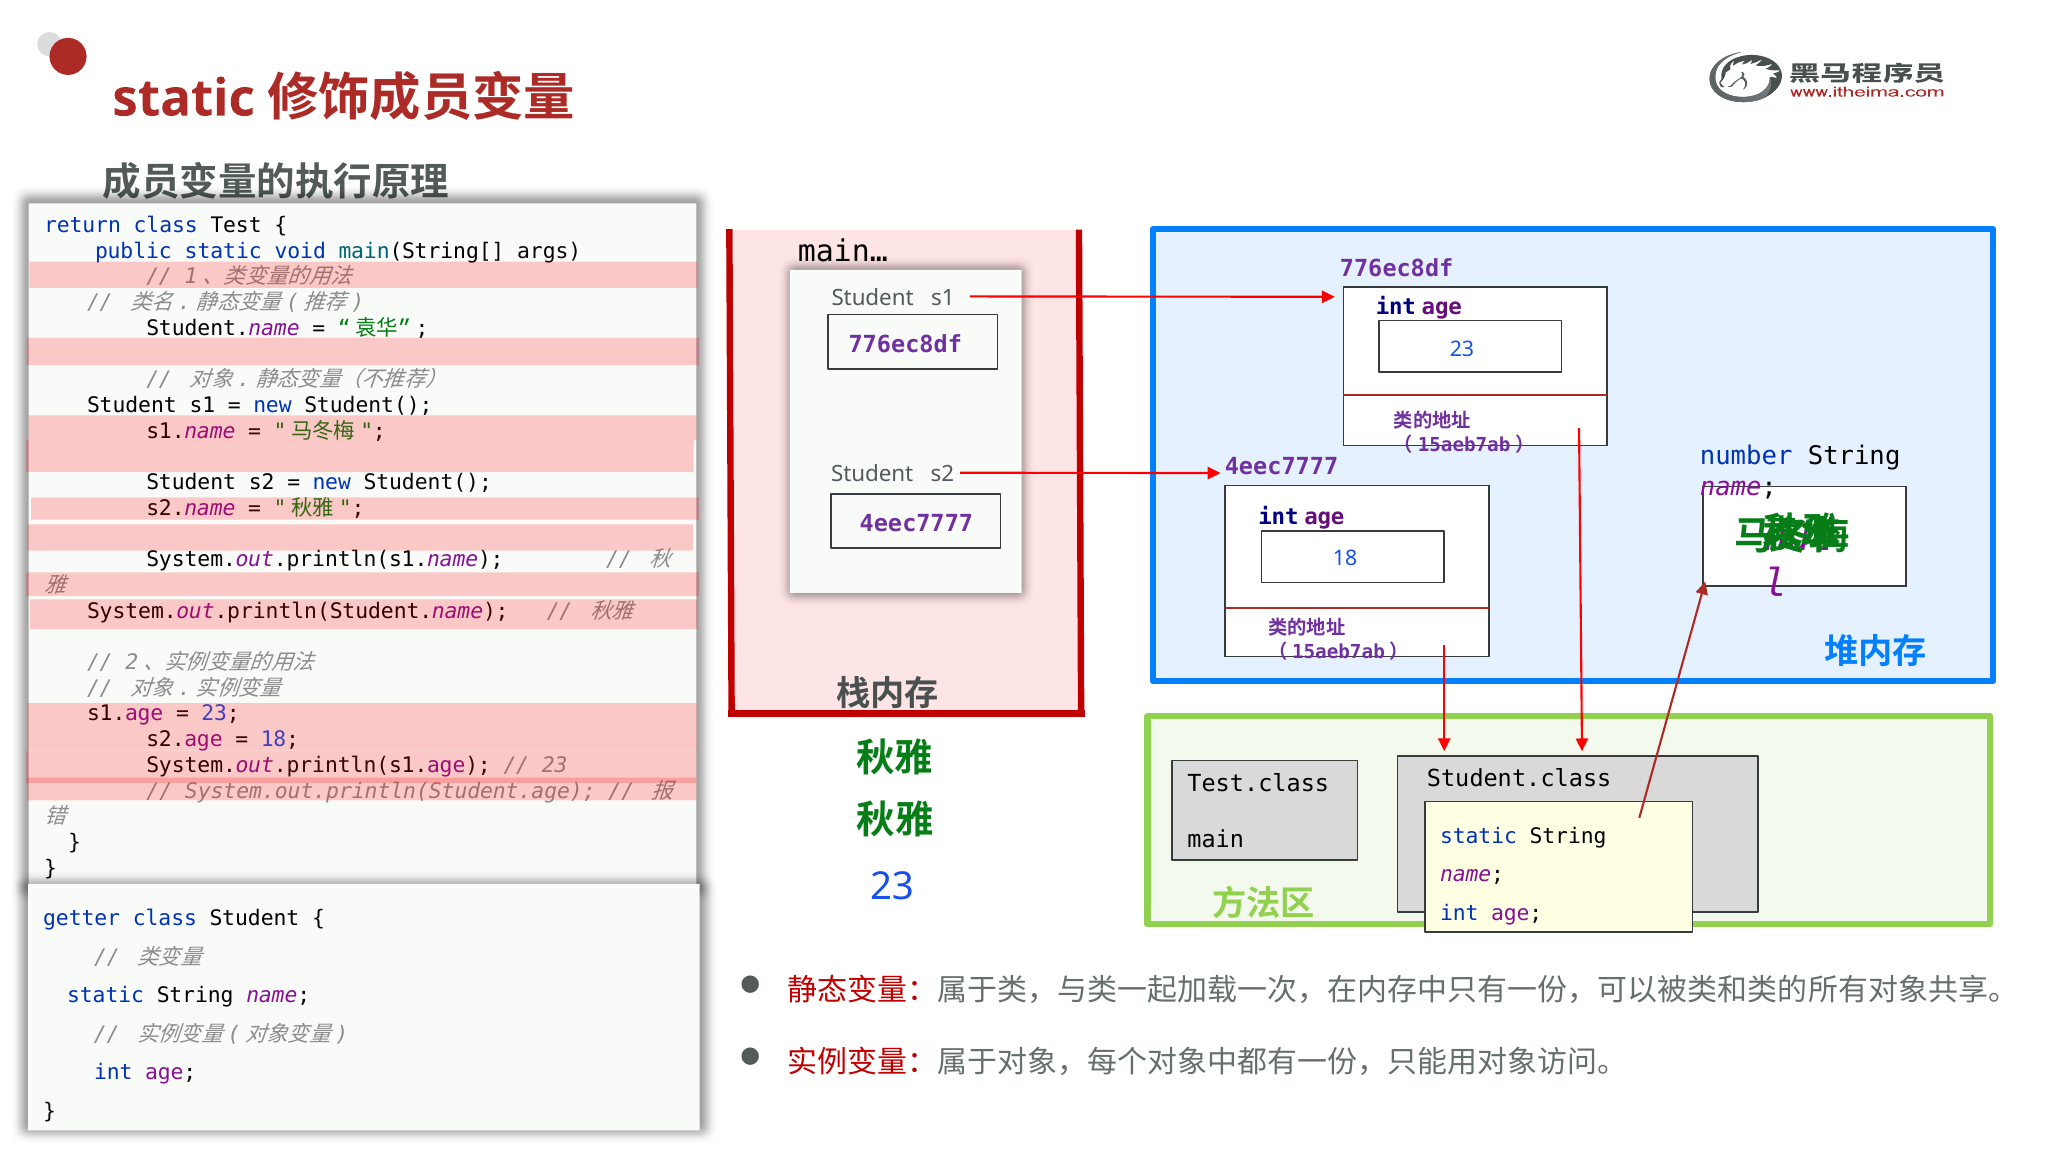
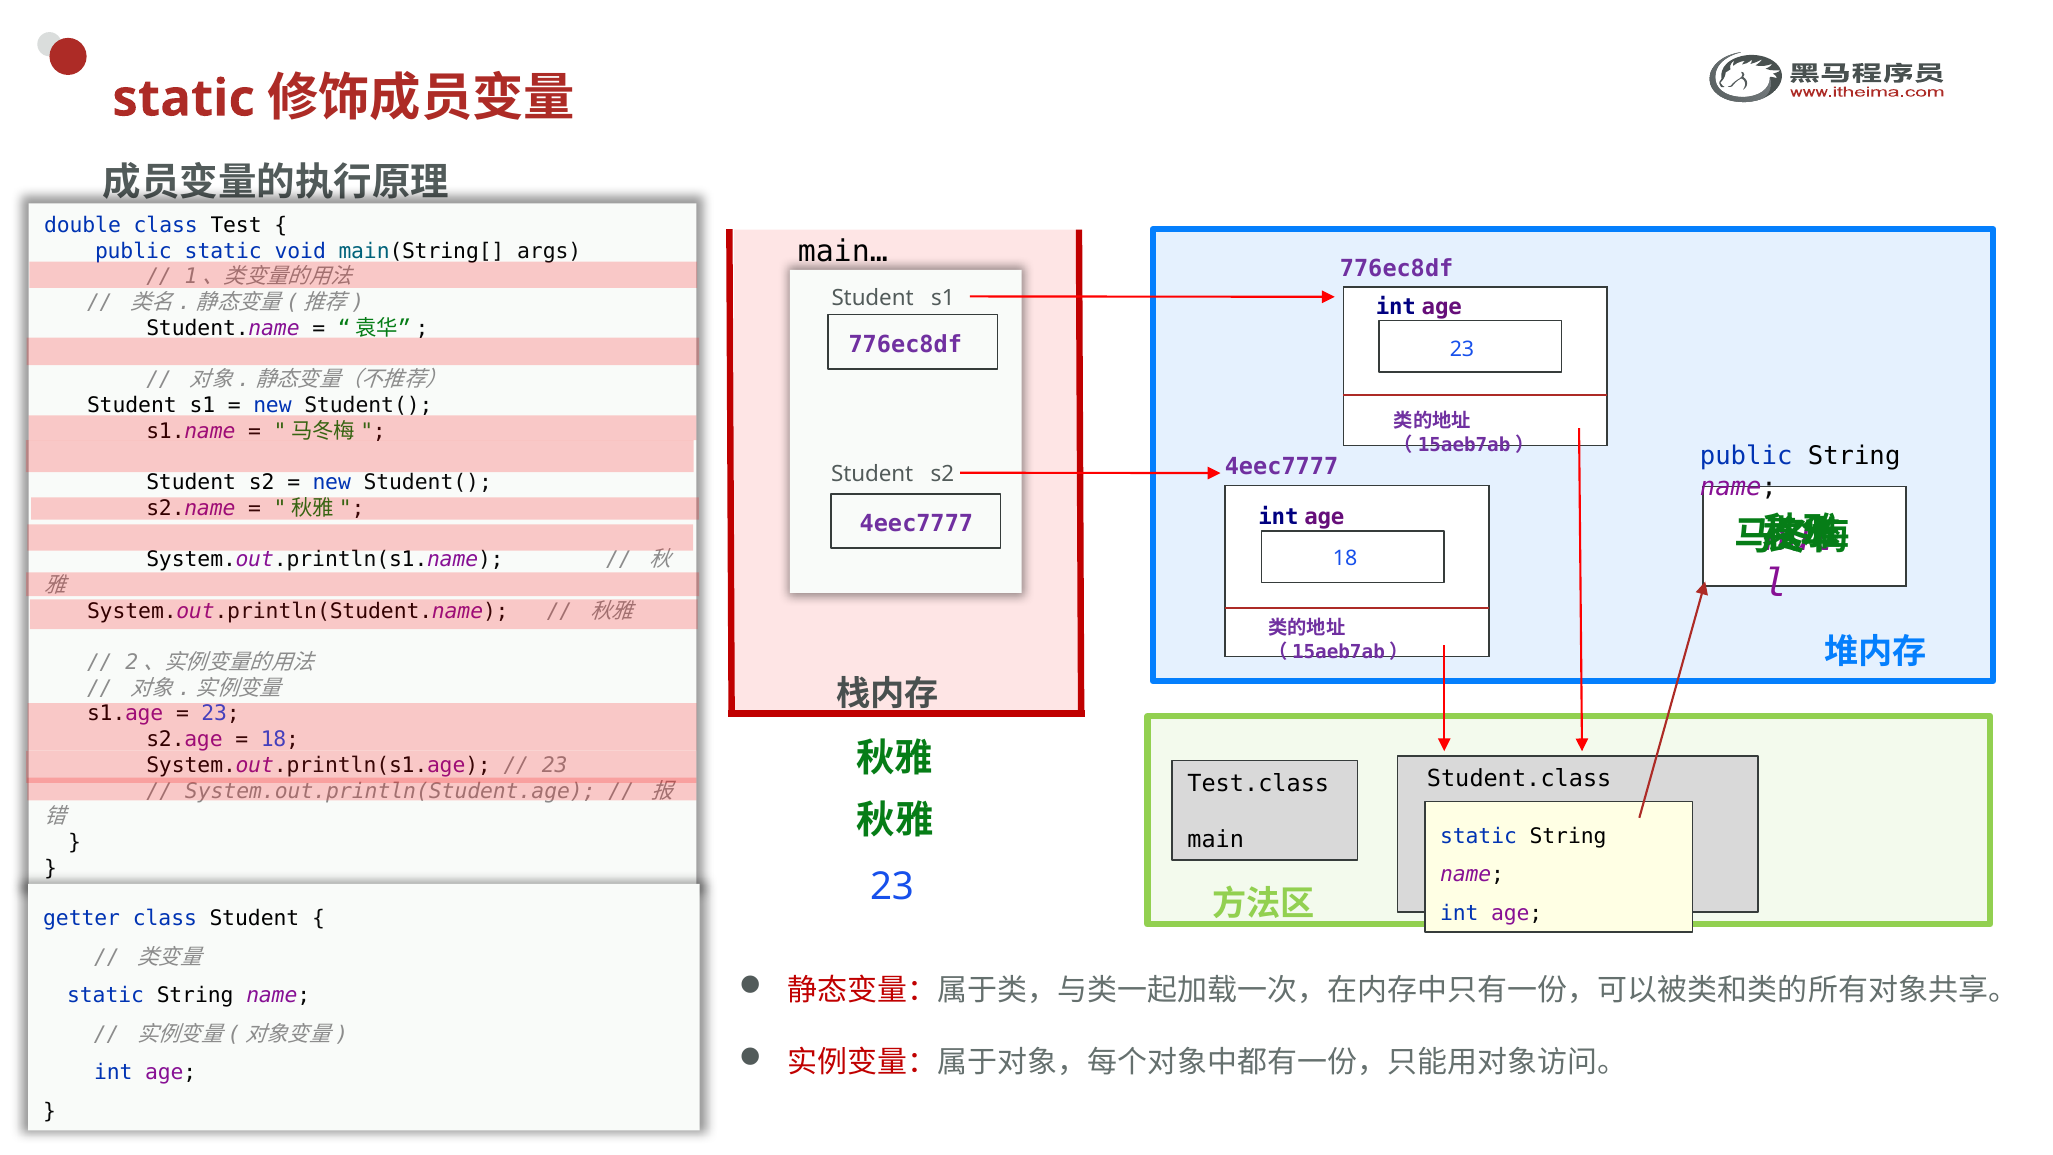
return: return -> double (82, 225)
number: number -> public (1746, 456)
